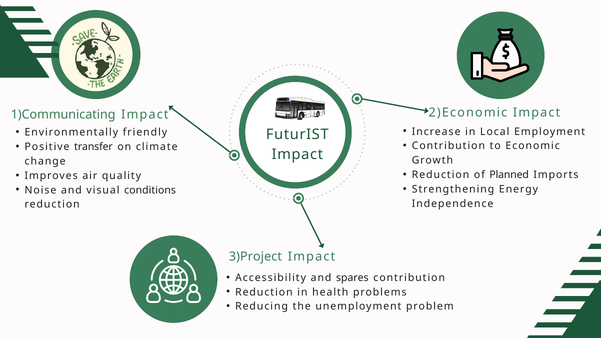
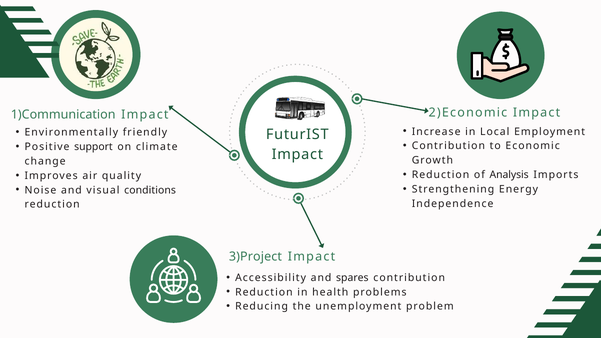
1)Communicating: 1)Communicating -> 1)Communication (63, 115)
transfer: transfer -> support (93, 147)
Planned: Planned -> Analysis (509, 175)
